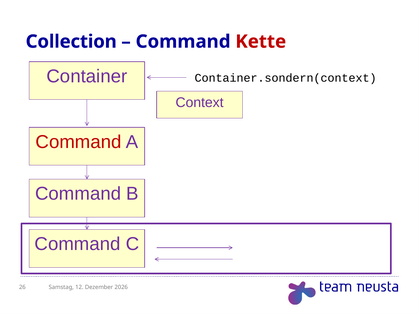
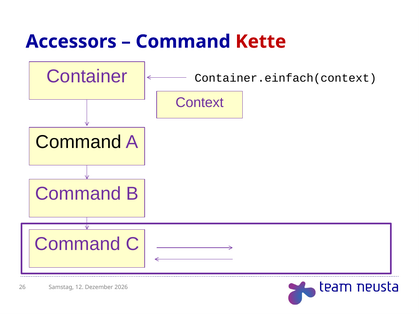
Collection: Collection -> Accessors (71, 42)
Container.sondern(context: Container.sondern(context -> Container.einfach(context (286, 78)
Command colour: red -> black (79, 142)
